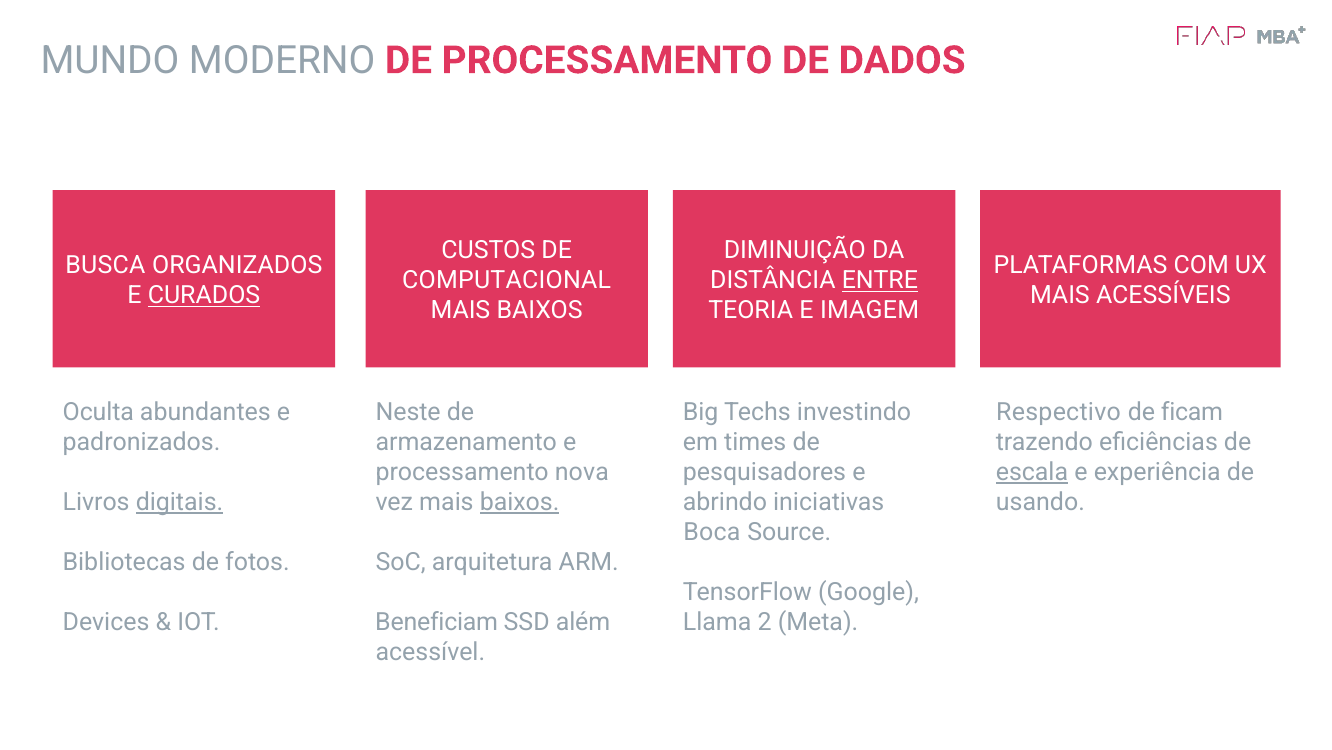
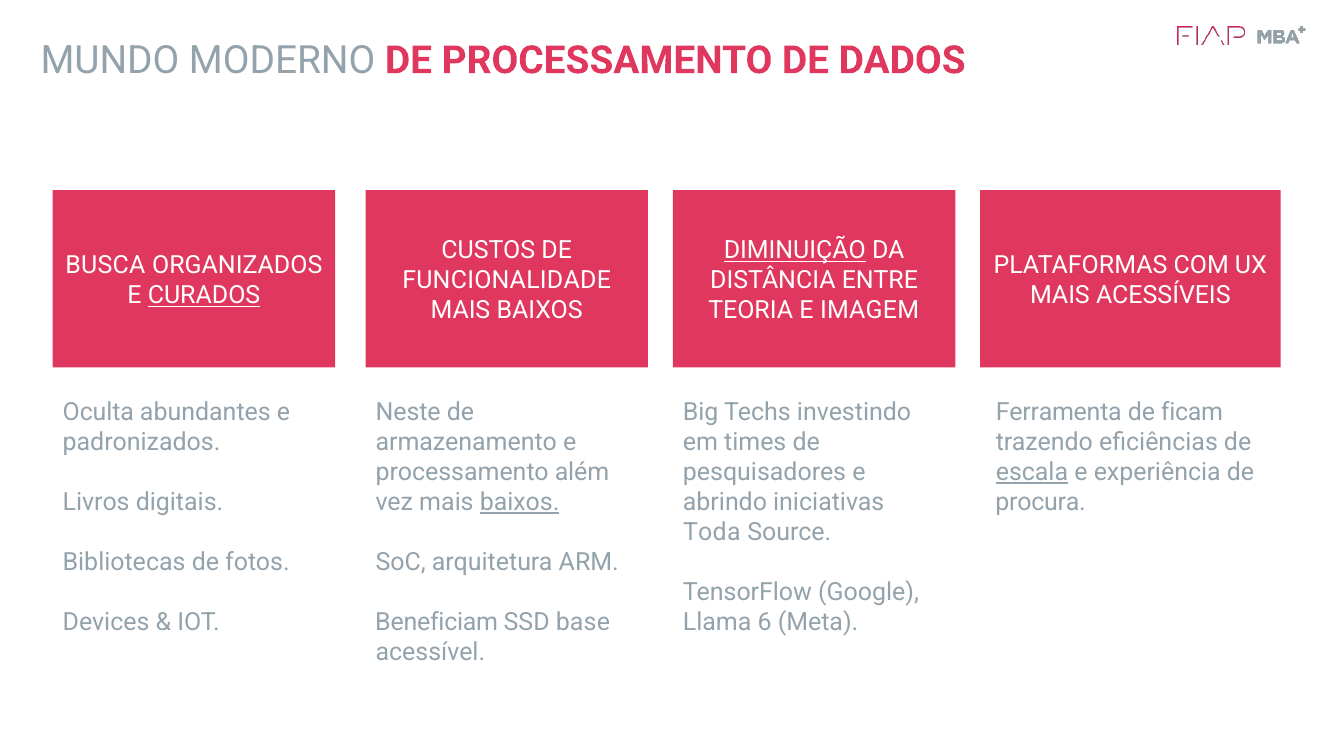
DIMINUIÇÃO underline: none -> present (795, 250)
COMPUTACIONAL: COMPUTACIONAL -> FUNCIONALIDADE (507, 280)
ENTRE underline: present -> none (880, 280)
Respectivo: Respectivo -> Ferramenta (1059, 412)
nova: nova -> além (582, 472)
digitais underline: present -> none (179, 502)
usando: usando -> procura (1041, 502)
Boca: Boca -> Toda (712, 532)
além: além -> base (583, 621)
2: 2 -> 6 (765, 621)
